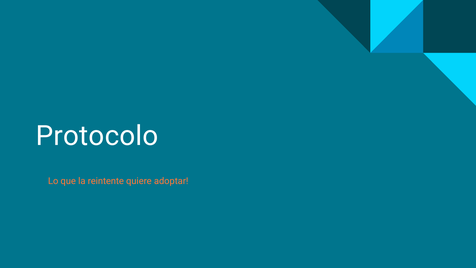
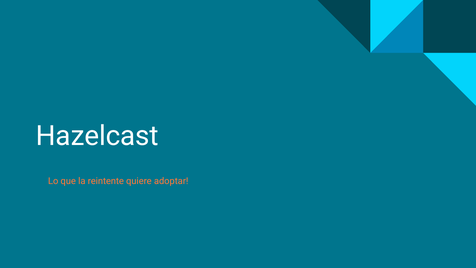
Protocolo: Protocolo -> Hazelcast (97, 136)
